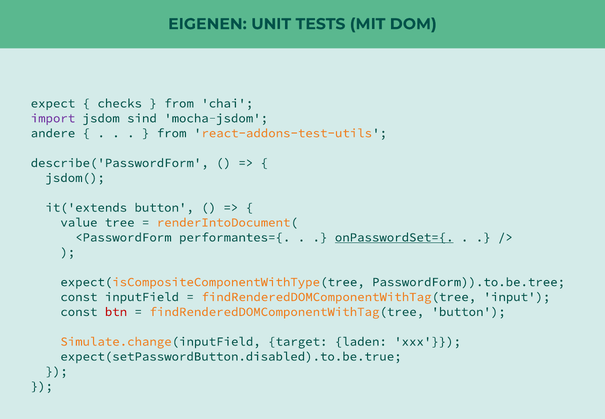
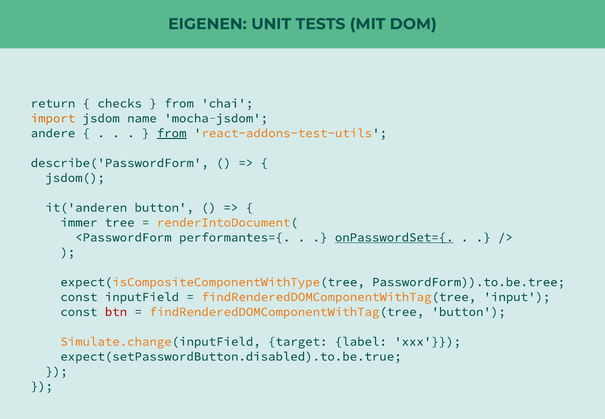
expect: expect -> return (53, 103)
import colour: purple -> orange (53, 118)
sind: sind -> name (142, 118)
from underline: none -> present (172, 133)
it('extends: it('extends -> it('anderen (86, 208)
value: value -> immer (79, 222)
laden: laden -> label (361, 341)
